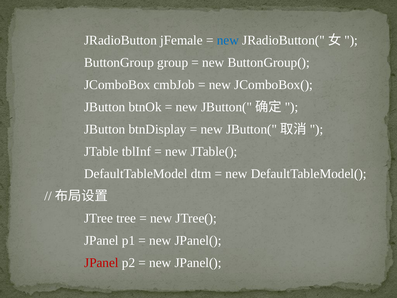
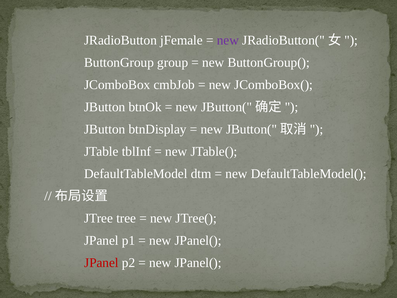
new colour: blue -> purple (228, 40)
